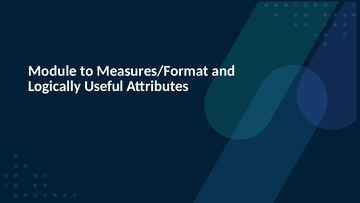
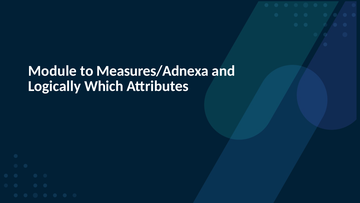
Measures/Format: Measures/Format -> Measures/Adnexa (153, 71)
Useful: Useful -> Which (104, 86)
